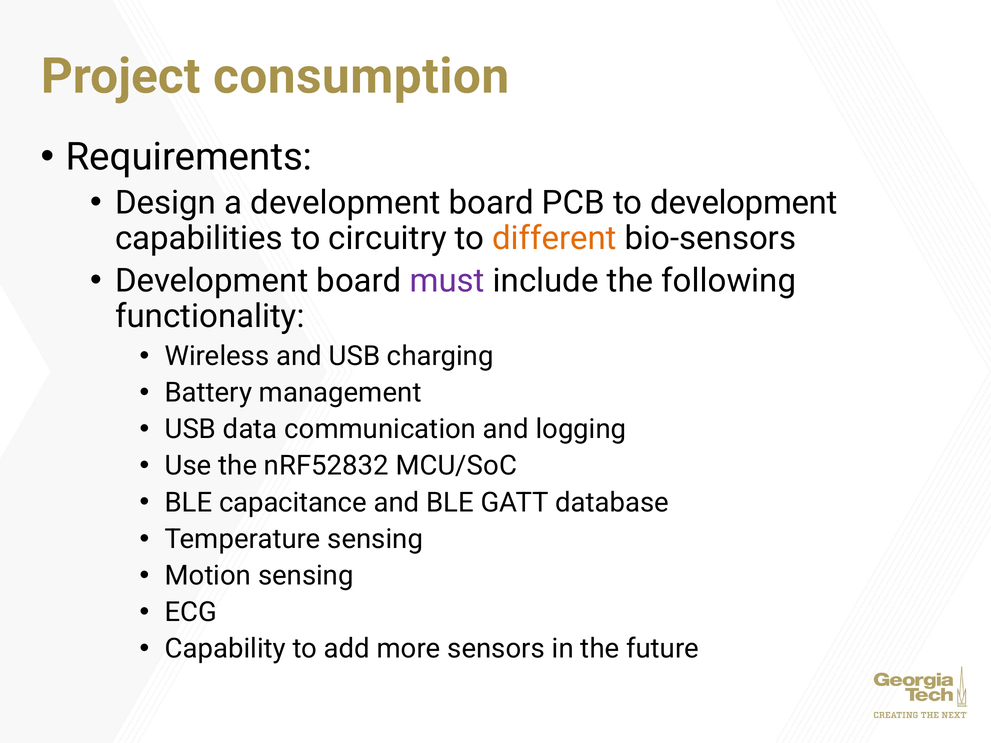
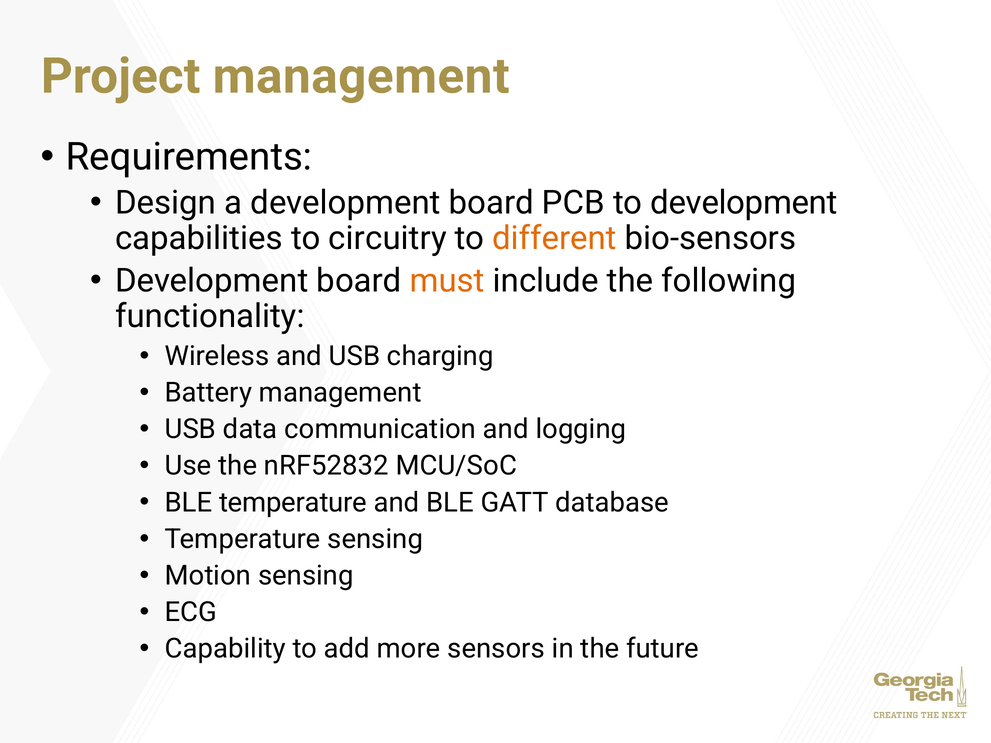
Project consumption: consumption -> management (361, 76)
must colour: purple -> orange (447, 281)
BLE capacitance: capacitance -> temperature (293, 503)
